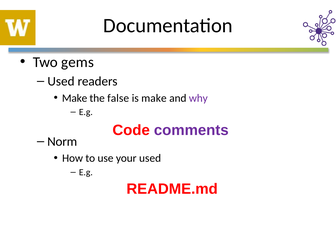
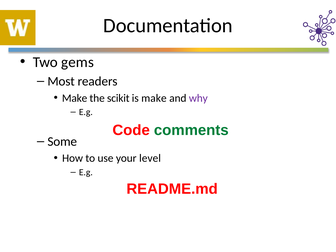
Used: Used -> Most (61, 81)
false: false -> scikit (118, 98)
comments colour: purple -> green (191, 130)
Norm: Norm -> Some (62, 142)
your used: used -> level (150, 158)
